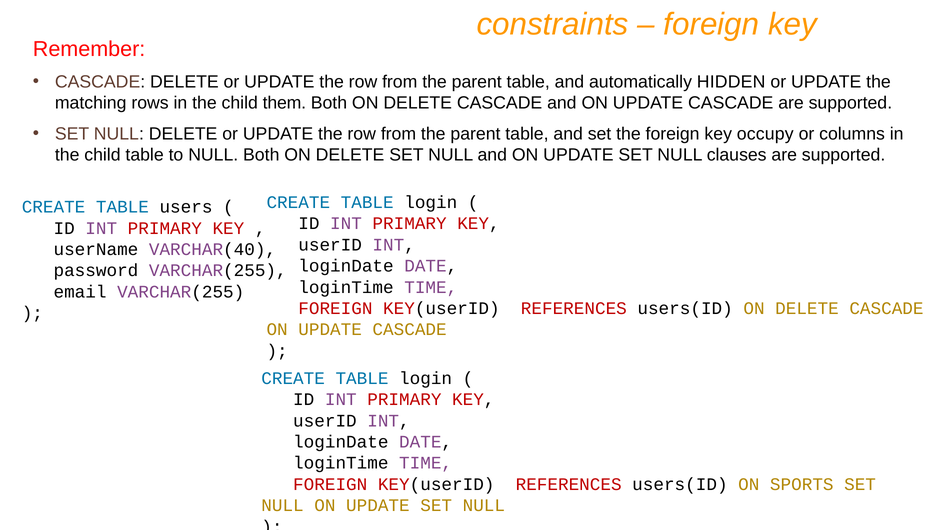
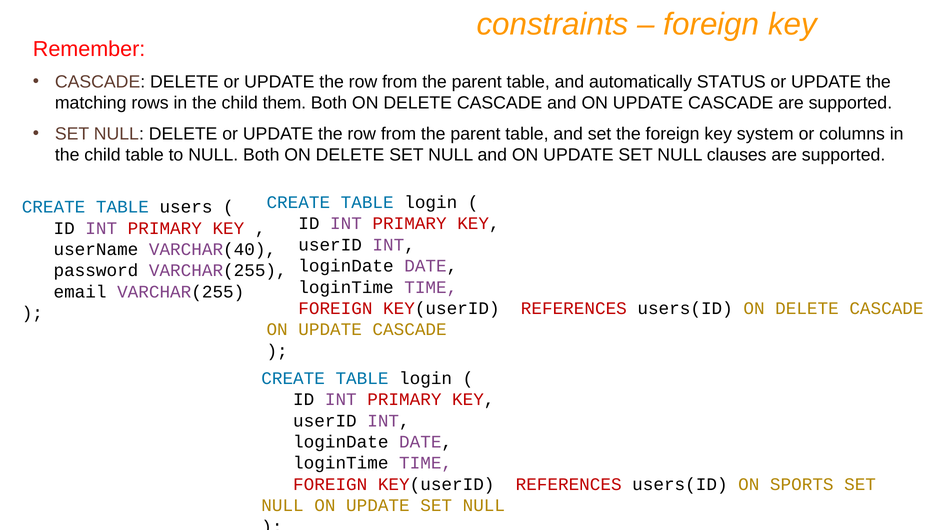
HIDDEN: HIDDEN -> STATUS (731, 82)
occupy: occupy -> system (765, 134)
